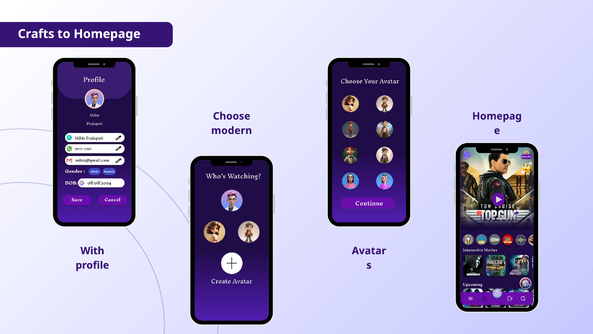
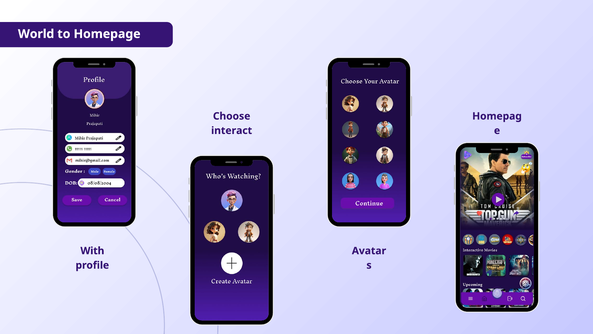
Crafts: Crafts -> World (36, 34)
modern: modern -> interact (232, 130)
